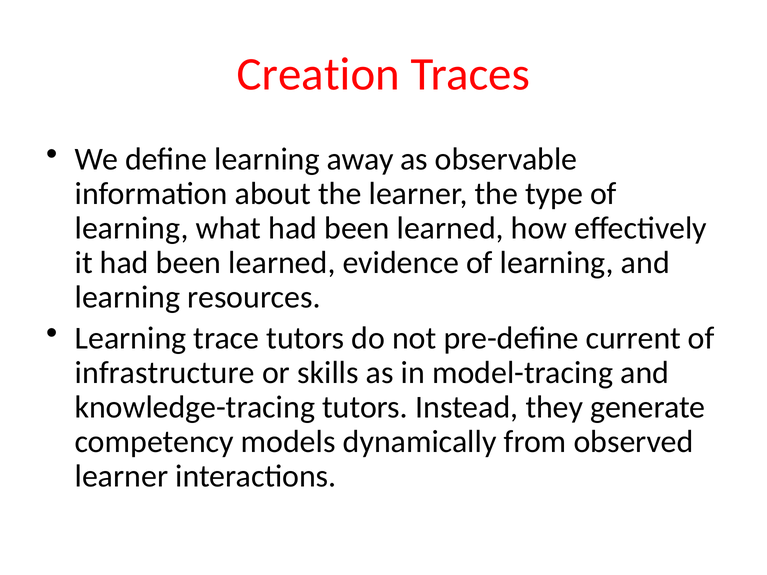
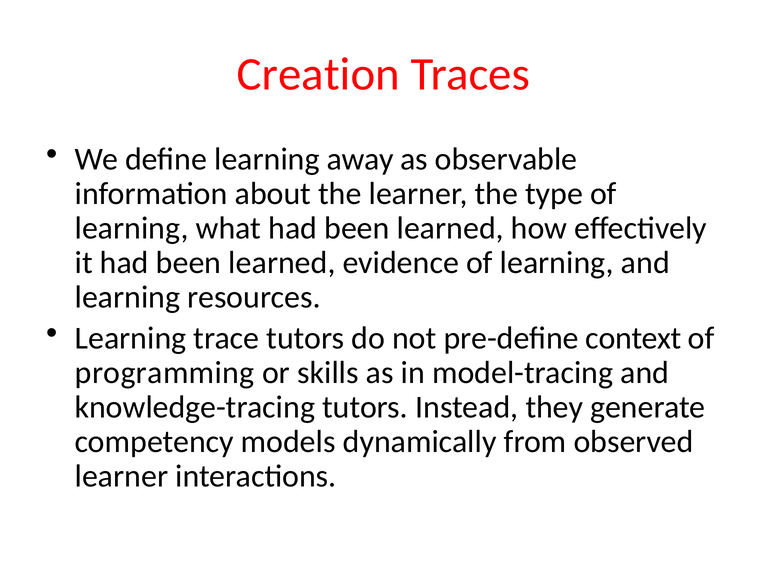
current: current -> context (633, 338)
infrastructure: infrastructure -> programming (165, 373)
